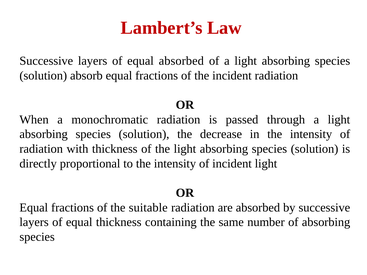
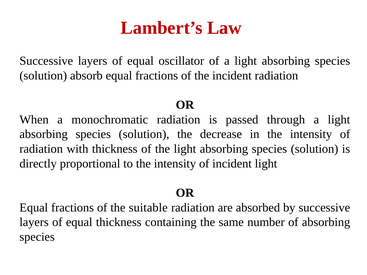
equal absorbed: absorbed -> oscillator (181, 61)
